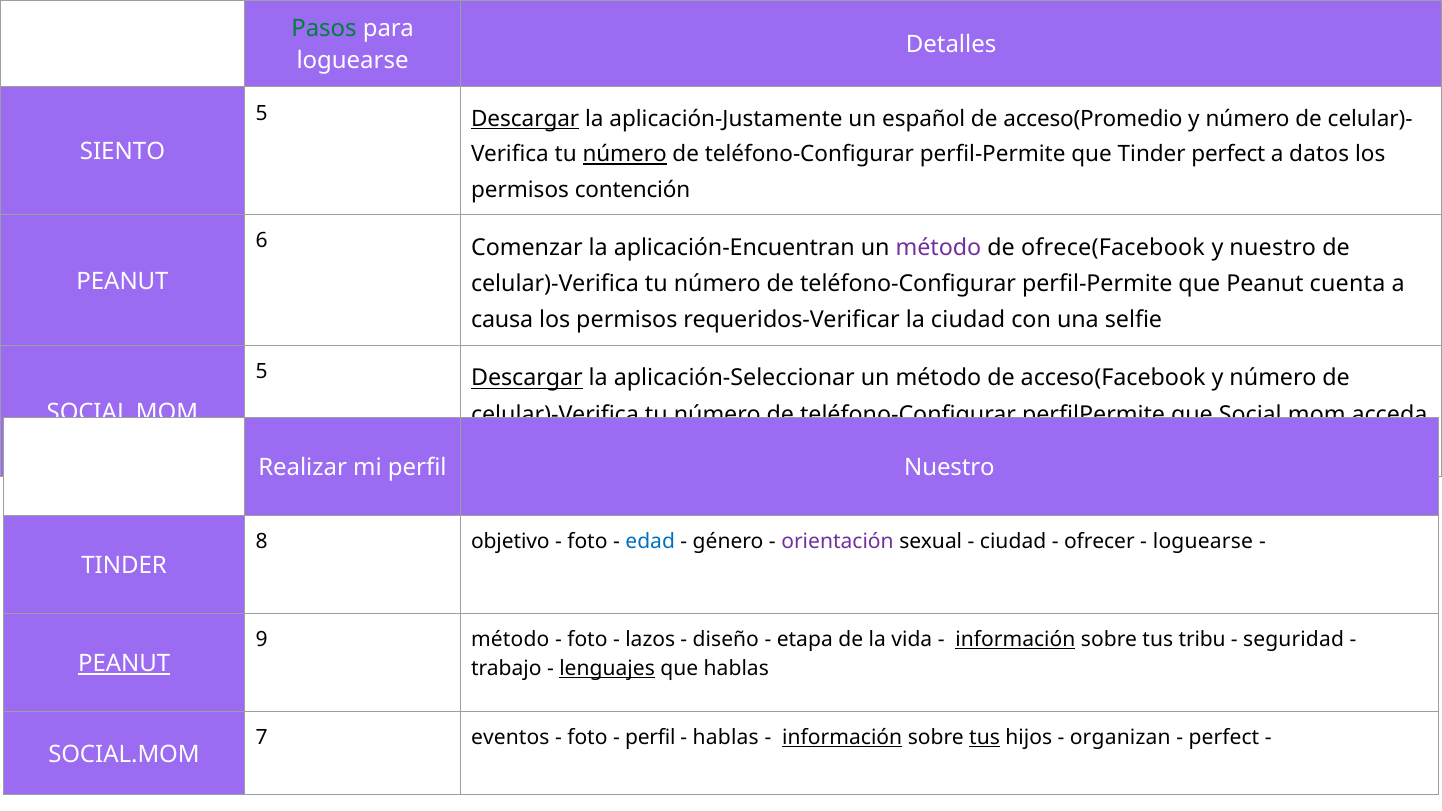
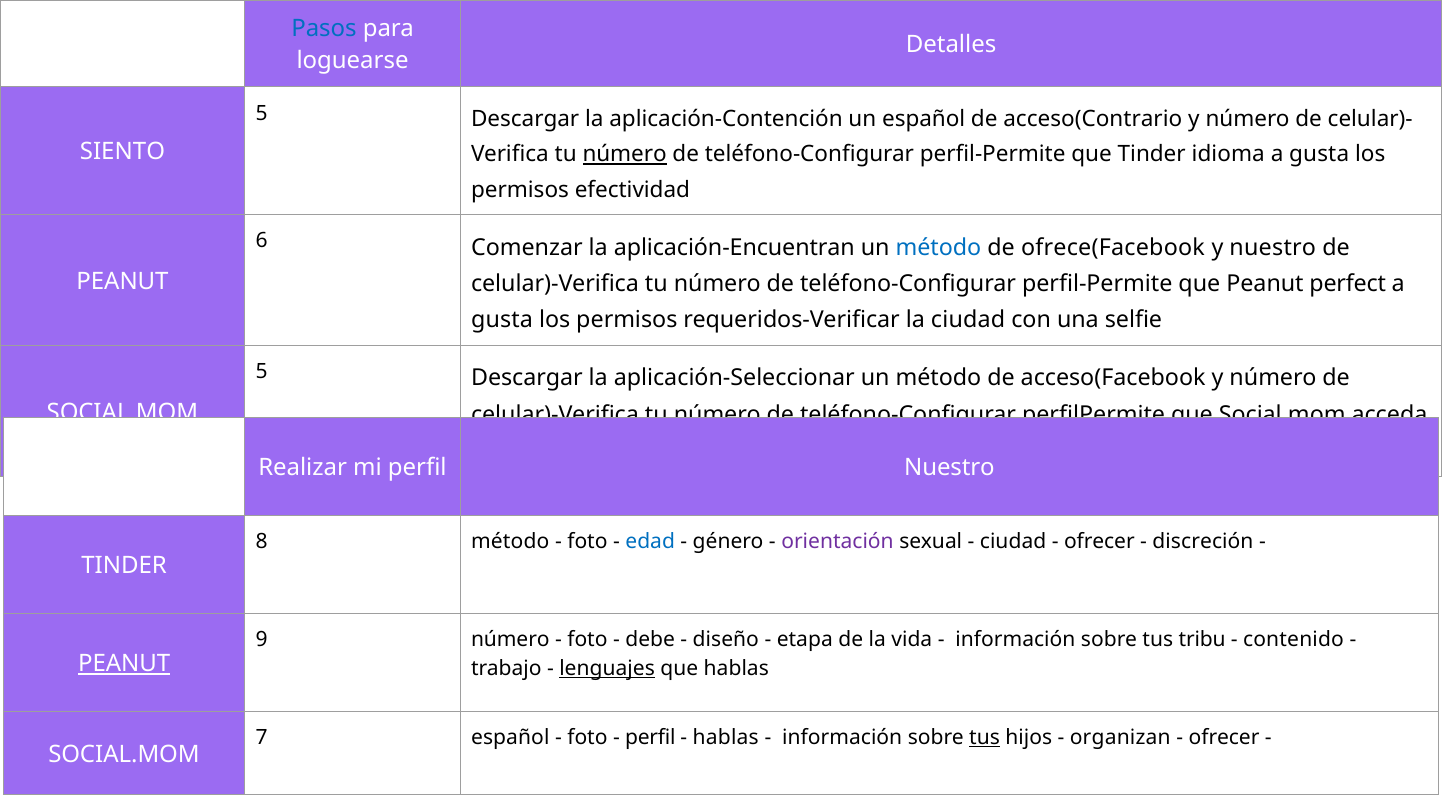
Pasos colour: green -> blue (324, 28)
Descargar underline: present -> none (525, 119)
aplicación-Justamente: aplicación-Justamente -> aplicación-Contención (726, 119)
acceso(Promedio: acceso(Promedio -> acceso(Contrario (1093, 119)
Tinder perfect: perfect -> idioma (1228, 154)
datos: datos -> gusta (1319, 154)
contención: contención -> efectividad (632, 190)
método colour: purple -> blue (938, 247)
cuenta: cuenta -> perfect (1348, 284)
causa: causa -> gusta (502, 320)
Descargar underline: present -> none (527, 378)
8 objetivo: objetivo -> método (510, 542)
loguearse: loguearse -> discreción (1203, 542)
9 método: método -> número (510, 640)
lazos: lazos -> debe (650, 640)
información underline: present -> none (1015, 640)
seguridad: seguridad -> contenido (1293, 640)
7 eventos: eventos -> español (510, 738)
información underline: present -> none (842, 738)
perfect: perfect -> ofrecer (1224, 738)
